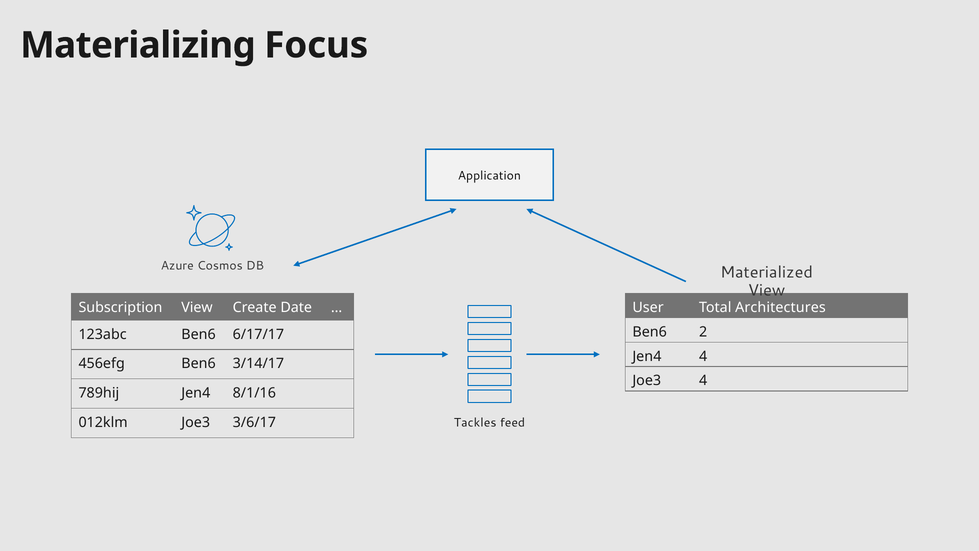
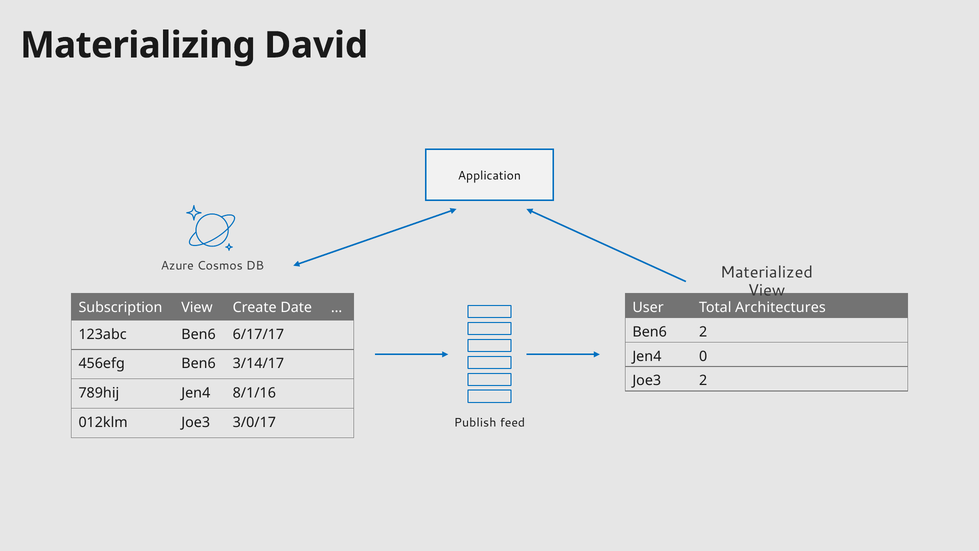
Focus: Focus -> David (316, 45)
Jen4 4: 4 -> 0 (703, 356)
Joe3 4: 4 -> 2 (703, 381)
Tackles: Tackles -> Publish (475, 423)
3/6/17: 3/6/17 -> 3/0/17 (254, 422)
